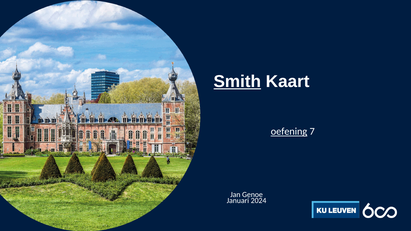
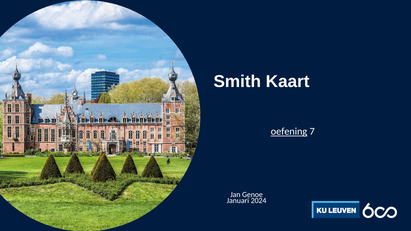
Smith underline: present -> none (237, 82)
